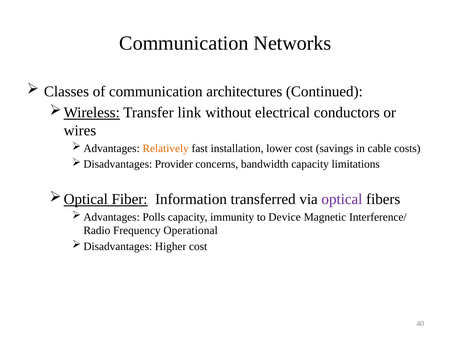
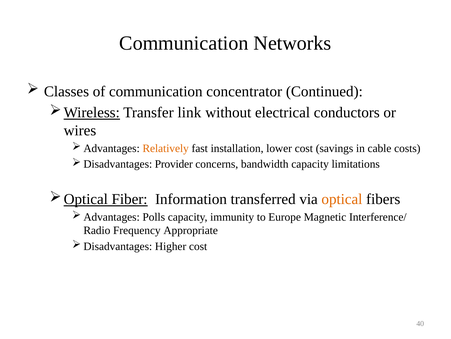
architectures: architectures -> concentrator (244, 91)
optical colour: purple -> orange (342, 199)
Device: Device -> Europe (285, 217)
Operational: Operational -> Appropriate (191, 230)
